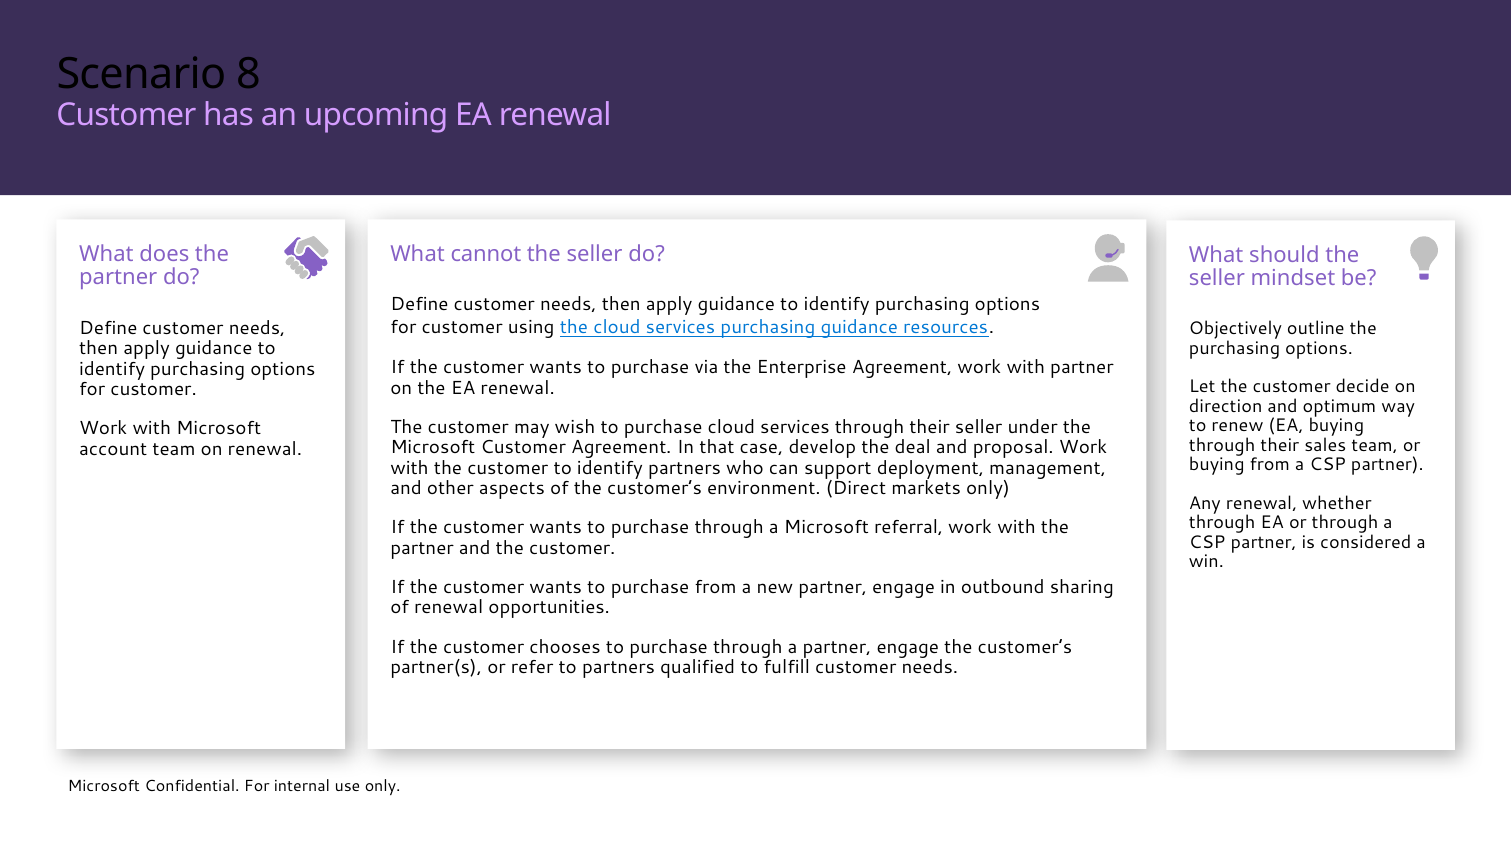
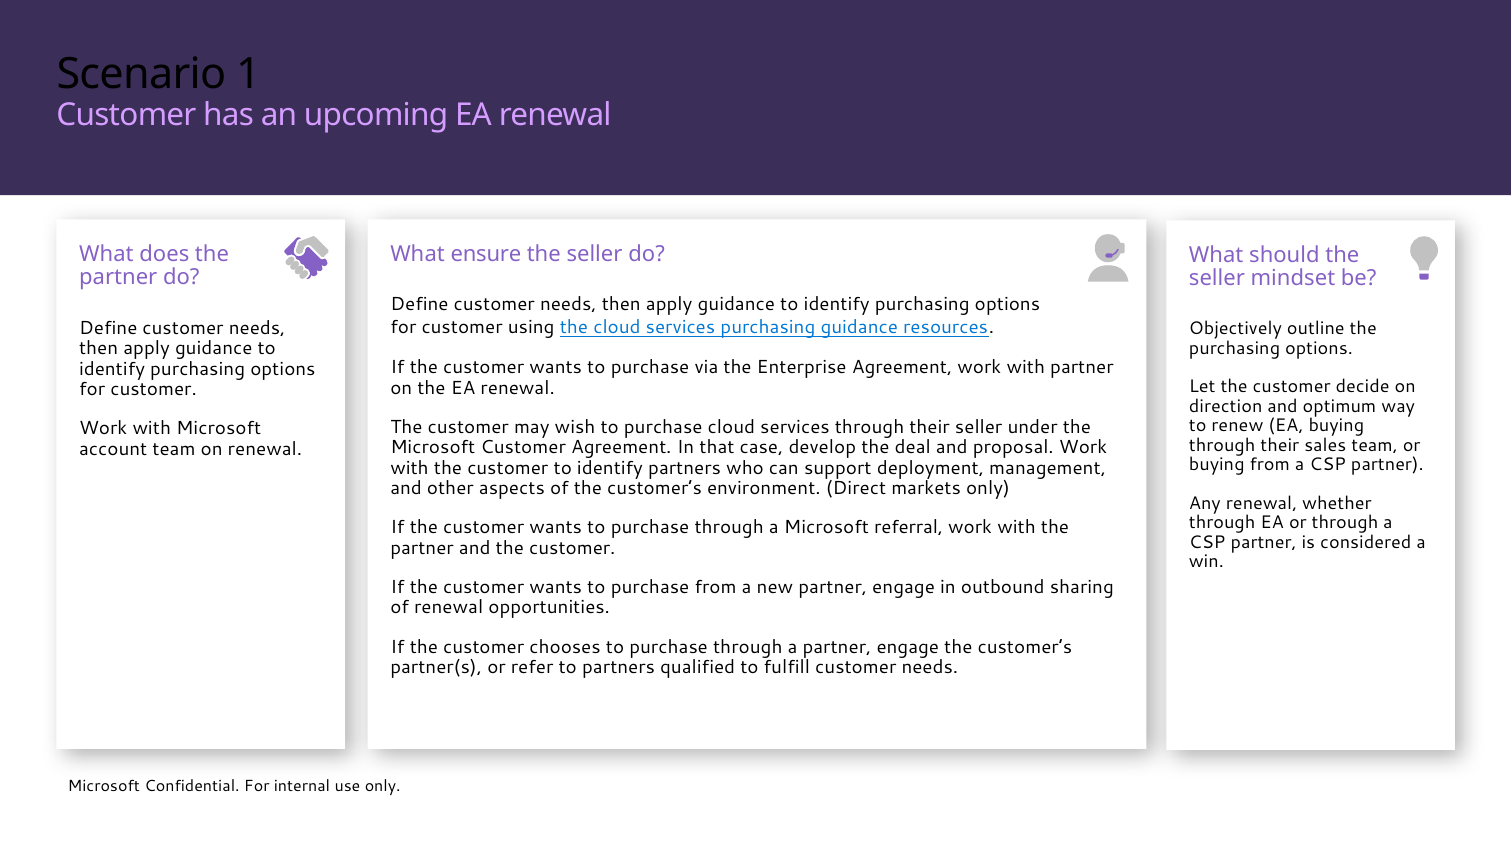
8: 8 -> 1 (248, 75)
cannot: cannot -> ensure (486, 254)
